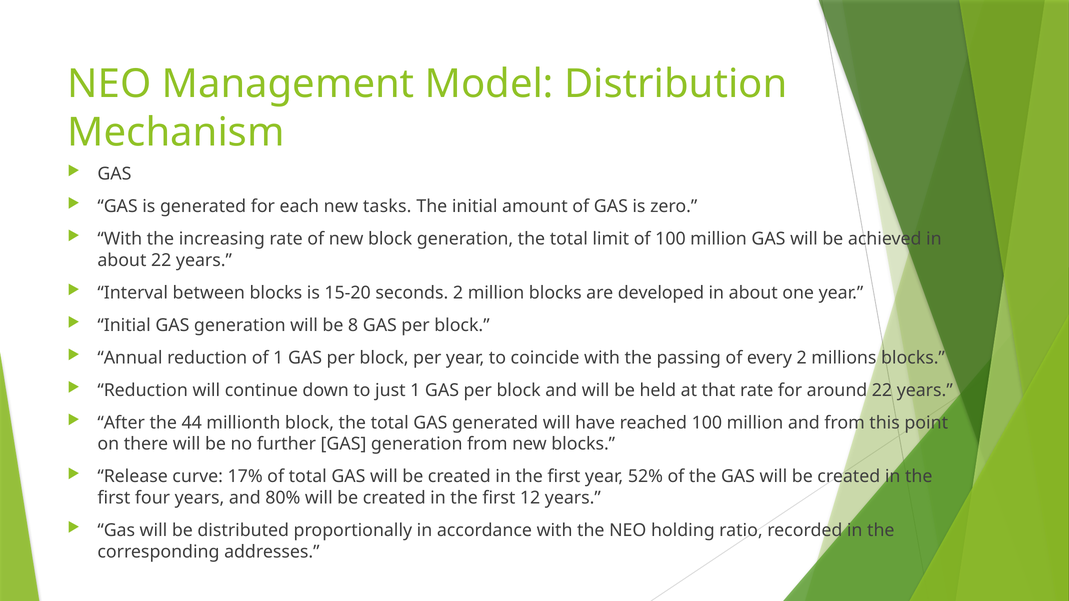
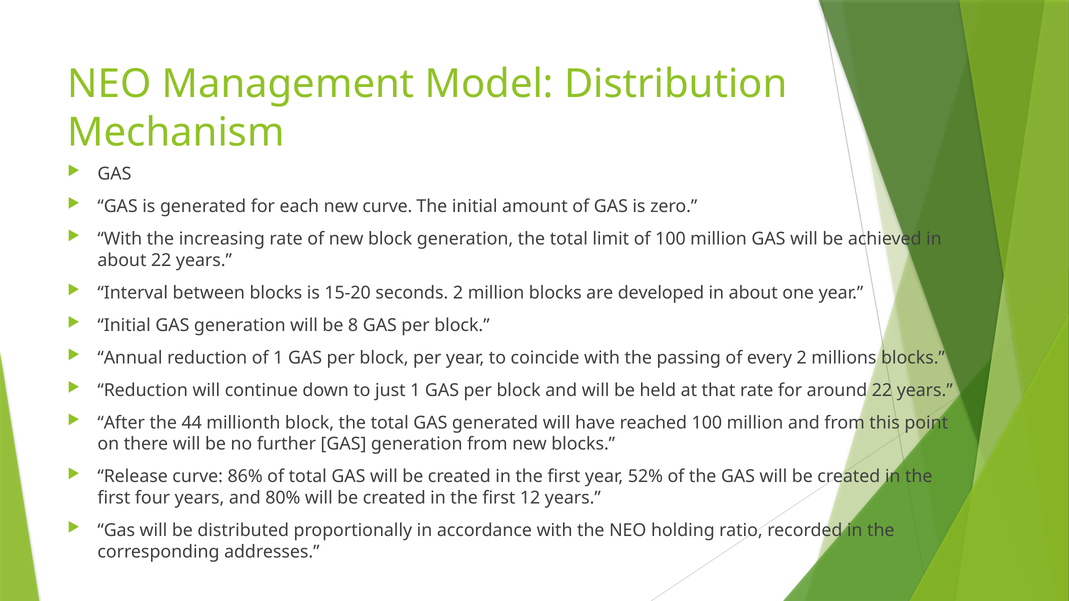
new tasks: tasks -> curve (387, 206)
17%: 17% -> 86% (245, 477)
